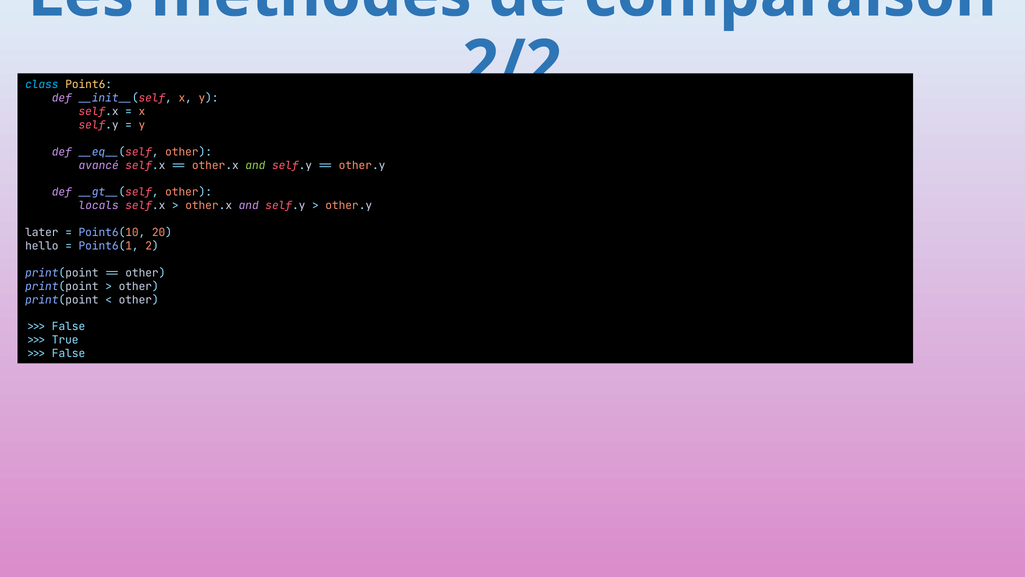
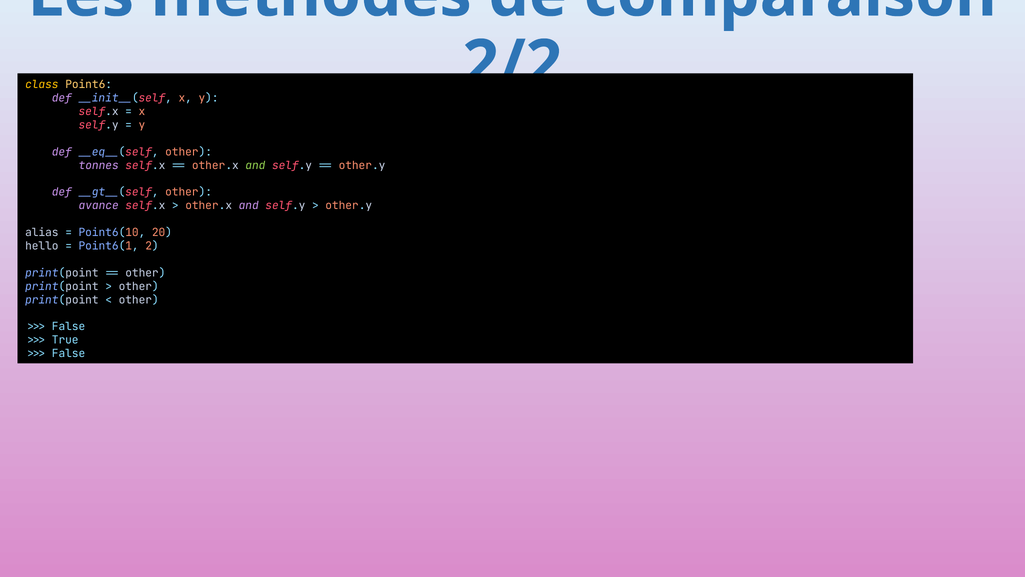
class colour: light blue -> yellow (42, 85)
avancé: avancé -> tonnes (99, 165)
locals: locals -> avance (99, 206)
later: later -> alias (42, 232)
